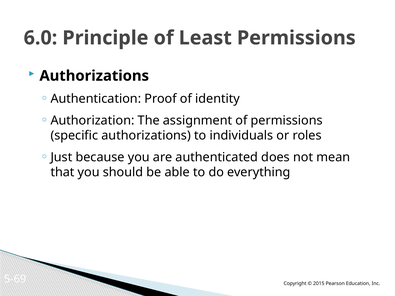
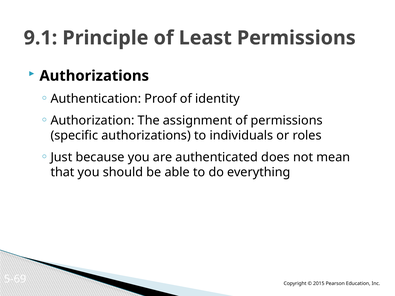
6.0: 6.0 -> 9.1 (40, 38)
